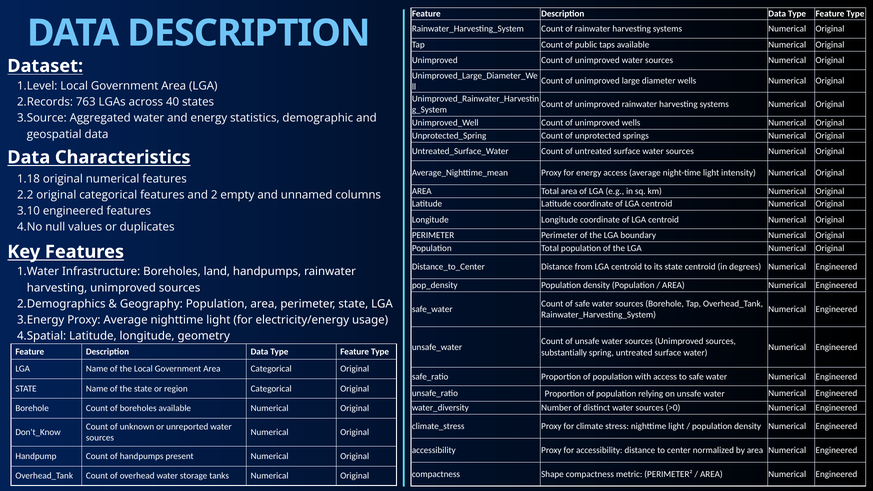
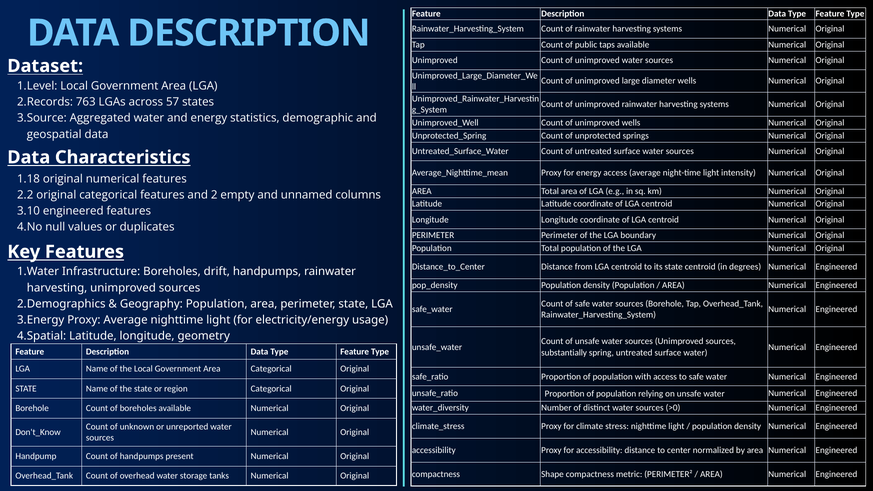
40: 40 -> 57 (173, 102)
land: land -> drift (217, 272)
